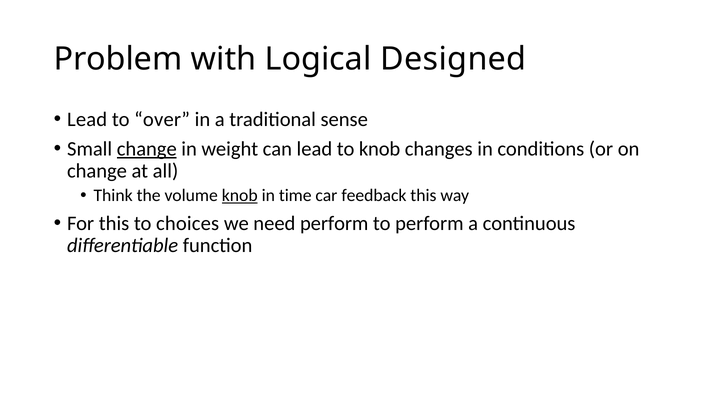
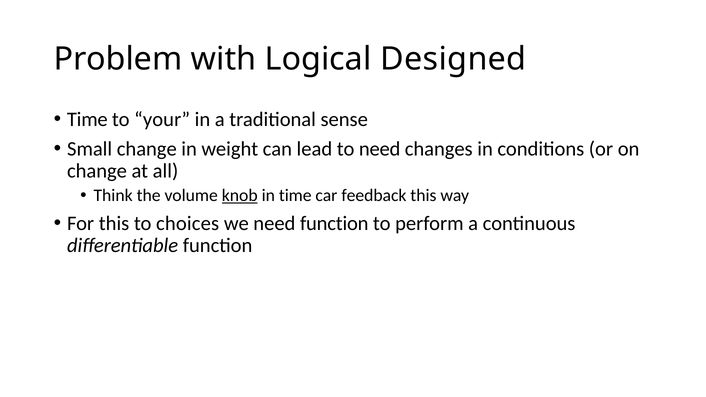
Lead: Lead -> Time (87, 119)
over: over -> your (162, 119)
change underline: present -> none (147, 149)
to knob: knob -> need (380, 149)
need perform: perform -> function (334, 224)
